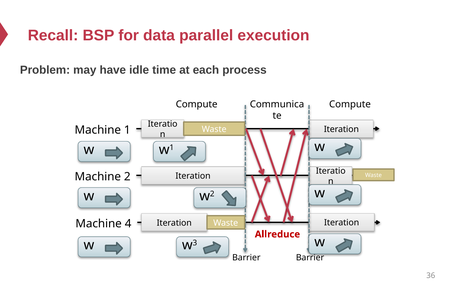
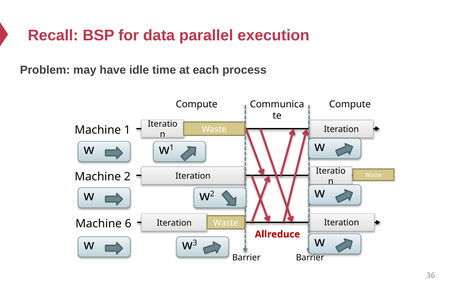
4: 4 -> 6 (128, 224)
